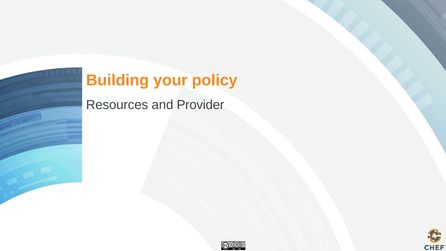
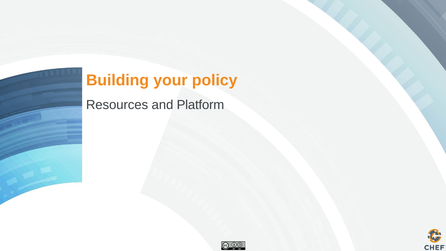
Provider: Provider -> Platform (200, 105)
